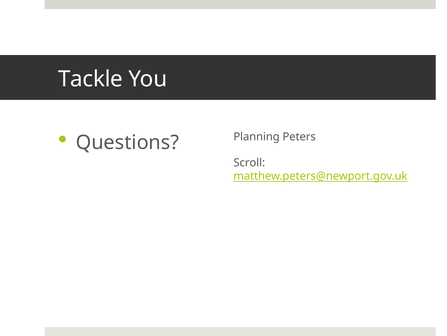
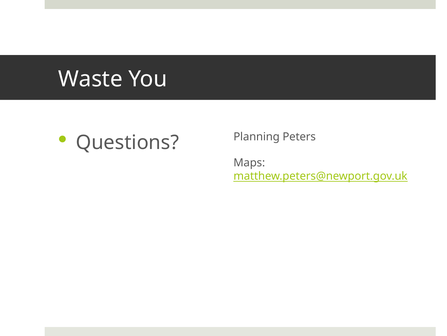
Tackle: Tackle -> Waste (90, 79)
Scroll: Scroll -> Maps (249, 162)
